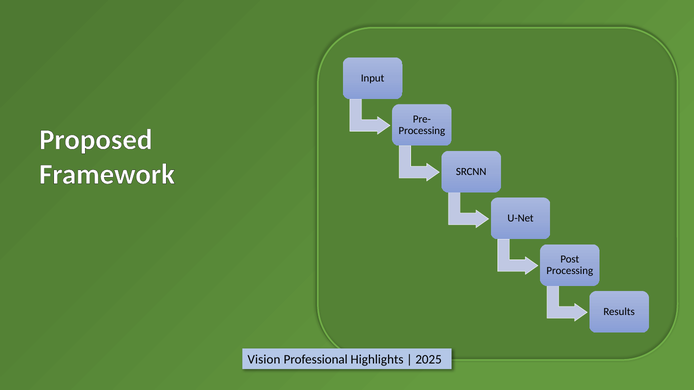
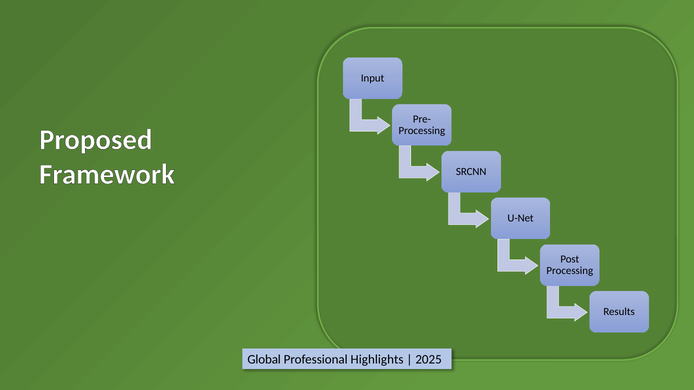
Vision: Vision -> Global (264, 360)
